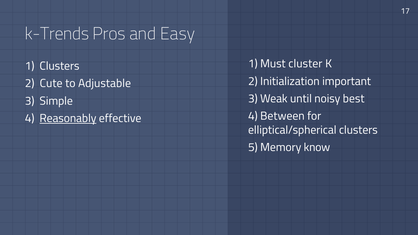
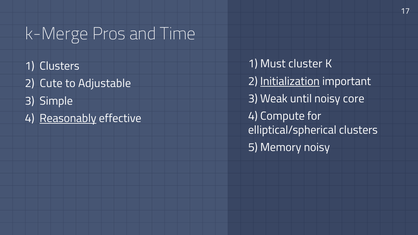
k-Trends: k-Trends -> k-Merge (57, 34)
Easy: Easy -> Time (178, 34)
Initialization underline: none -> present (290, 81)
best: best -> core (354, 99)
Between: Between -> Compute (282, 116)
Memory know: know -> noisy (317, 147)
